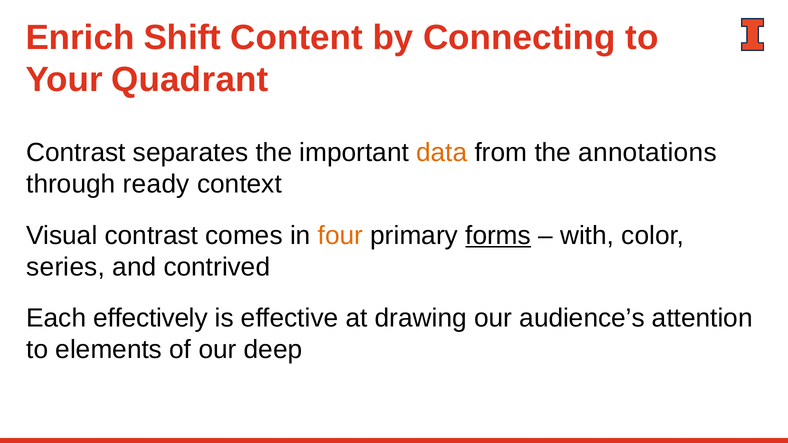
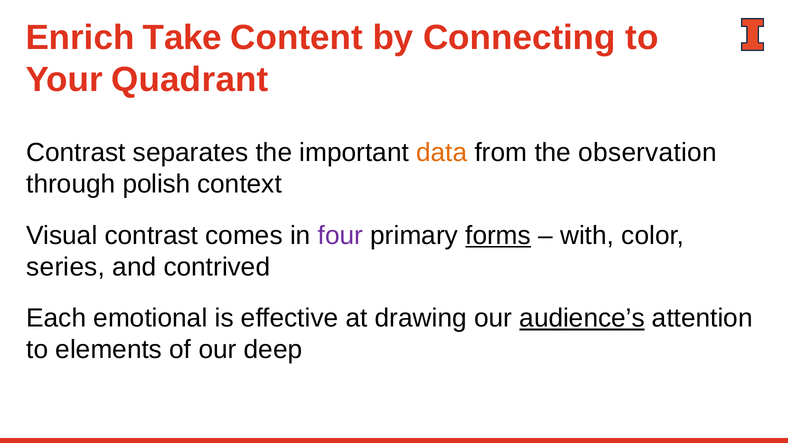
Shift: Shift -> Take (182, 38)
annotations: annotations -> observation (648, 153)
ready: ready -> polish (156, 184)
four colour: orange -> purple (340, 236)
effectively: effectively -> emotional (150, 318)
audience’s underline: none -> present (582, 318)
